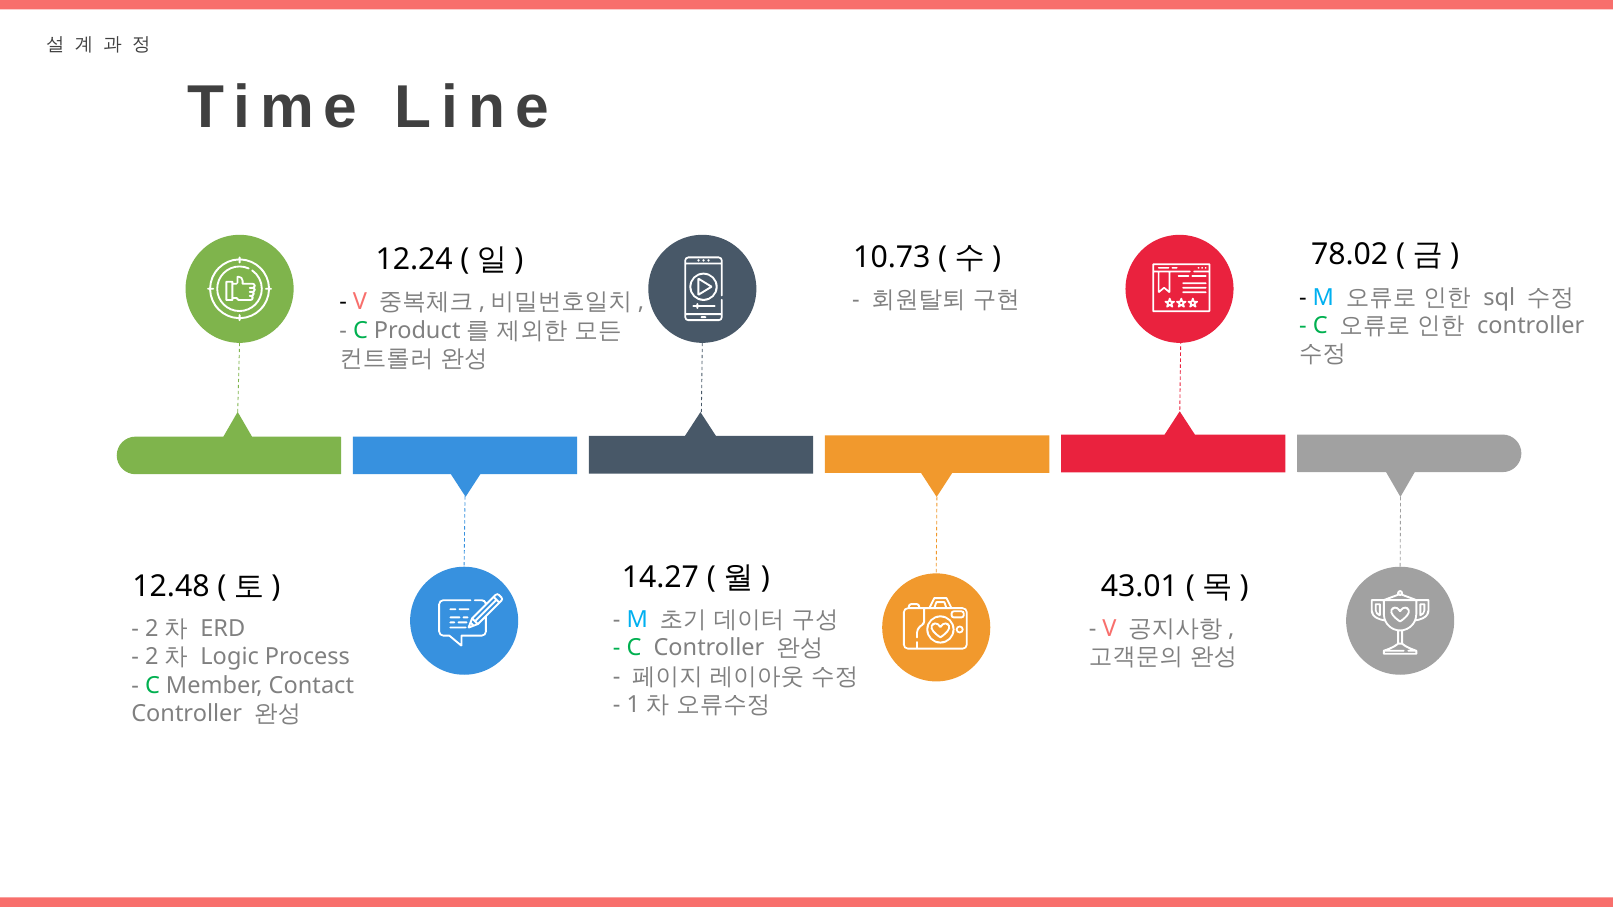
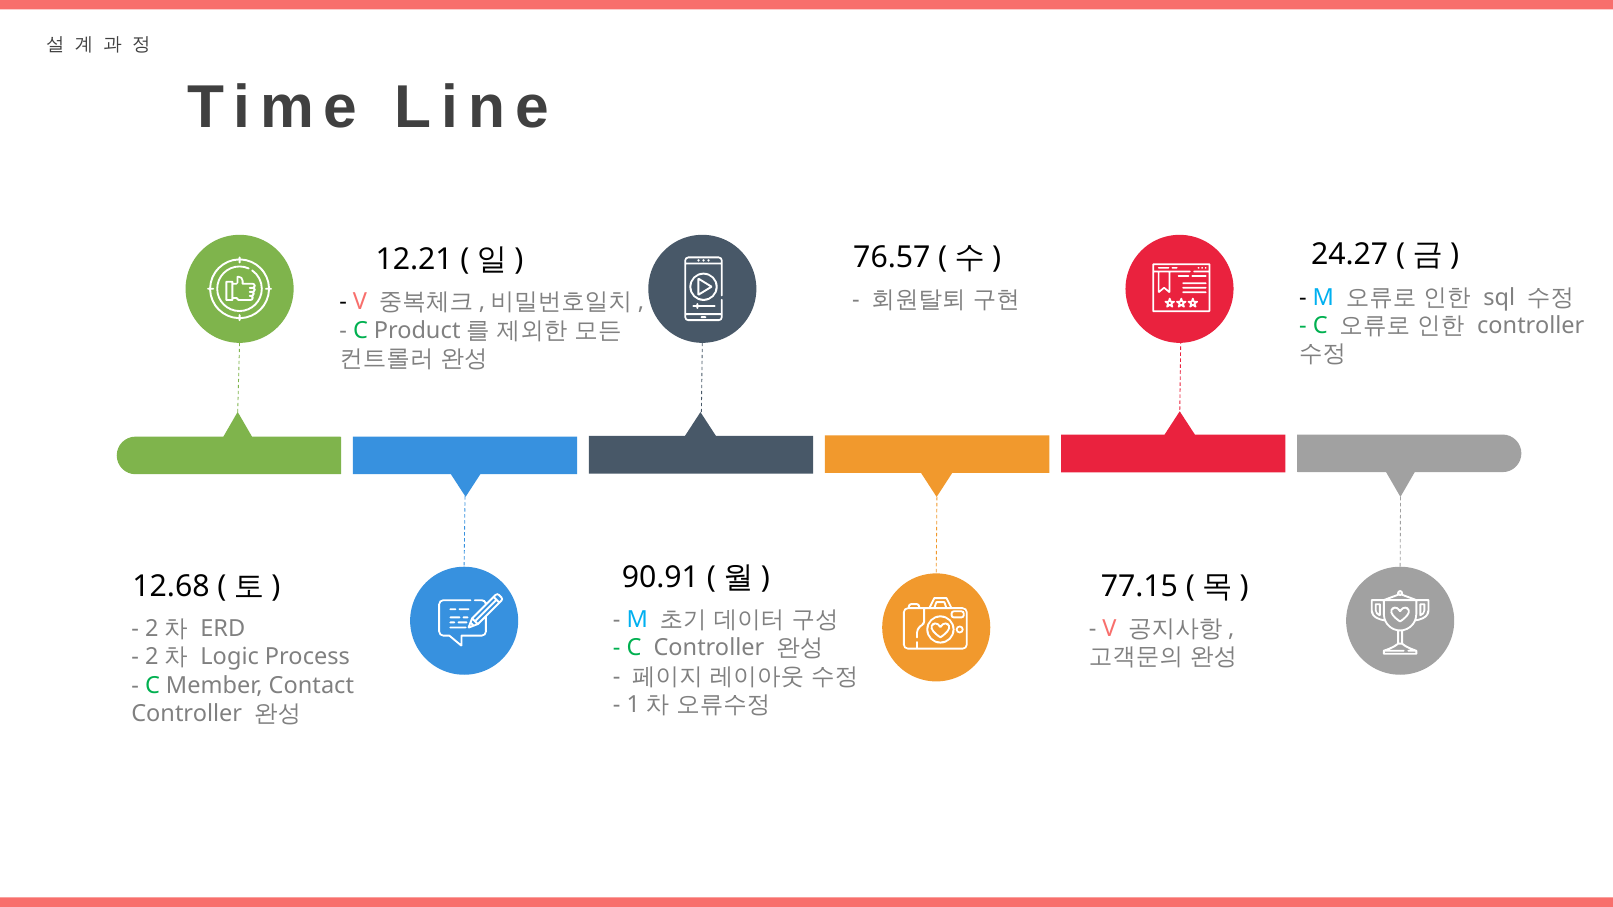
78.02: 78.02 -> 24.27 (1350, 255)
10.73: 10.73 -> 76.57 (892, 258)
12.24: 12.24 -> 12.21 (414, 260)
14.27: 14.27 -> 90.91 (660, 578)
12.48: 12.48 -> 12.68 (171, 587)
43.01: 43.01 -> 77.15 (1139, 587)
